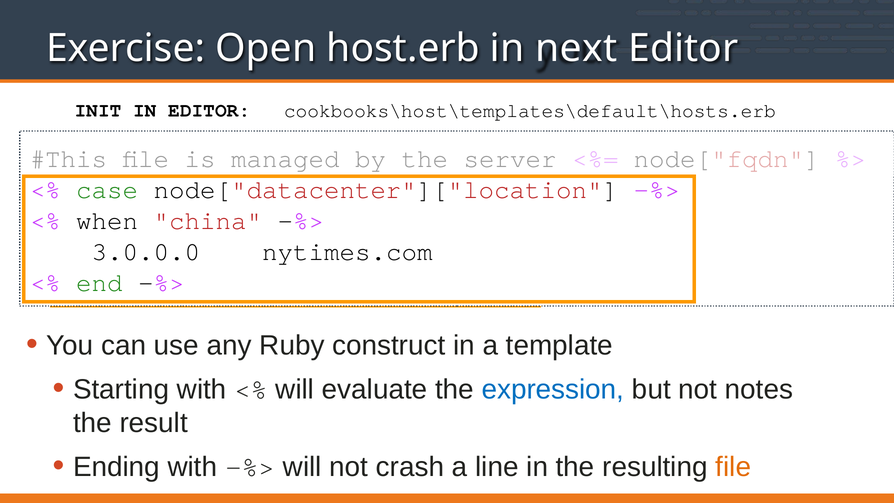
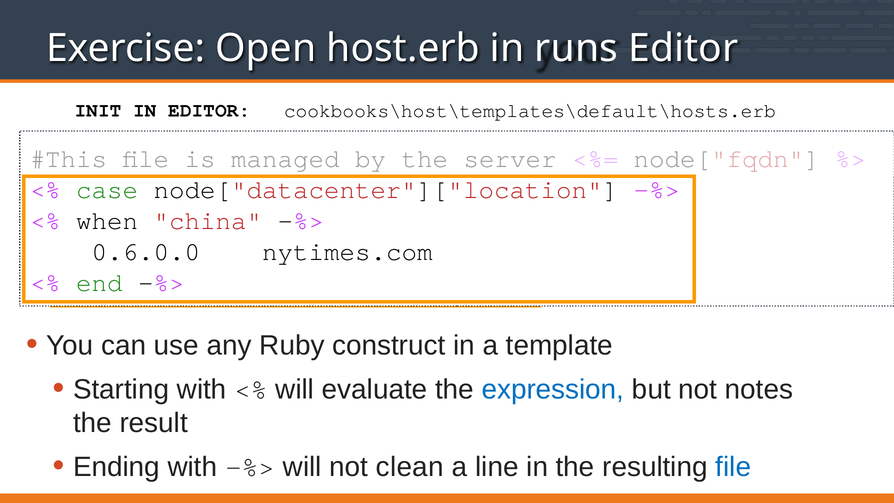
next: next -> runs (576, 48)
3.0.0.0: 3.0.0.0 -> 0.6.0.0 (146, 252)
crash: crash -> clean (410, 467)
file colour: orange -> blue (733, 467)
